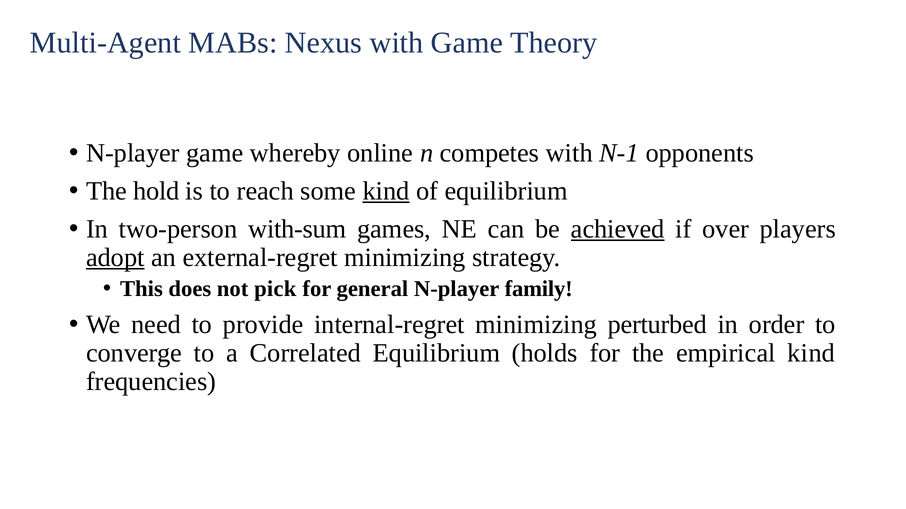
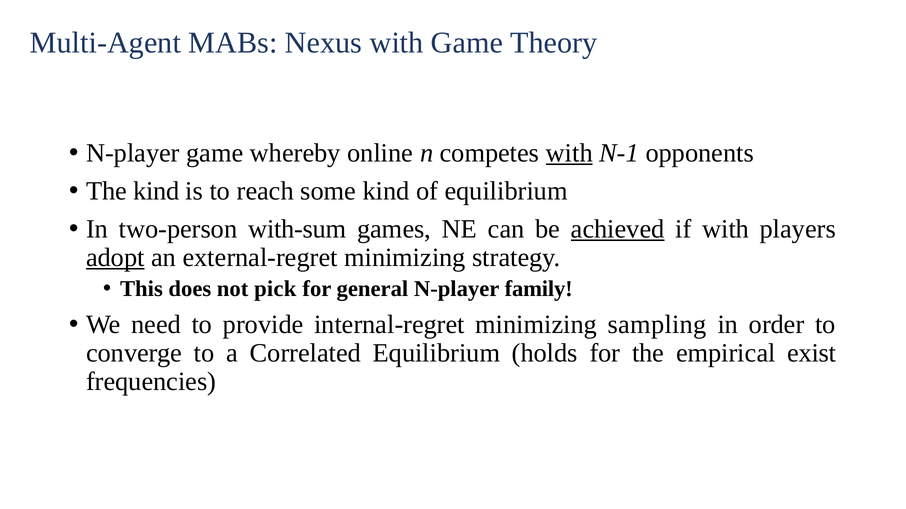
with underline: none -> present (569, 153)
The hold: hold -> kind (156, 191)
kind underline: present -> none (386, 191)
if over: over -> with (726, 229)
perturbed: perturbed -> sampling (657, 325)
empirical kind: kind -> exist (812, 353)
